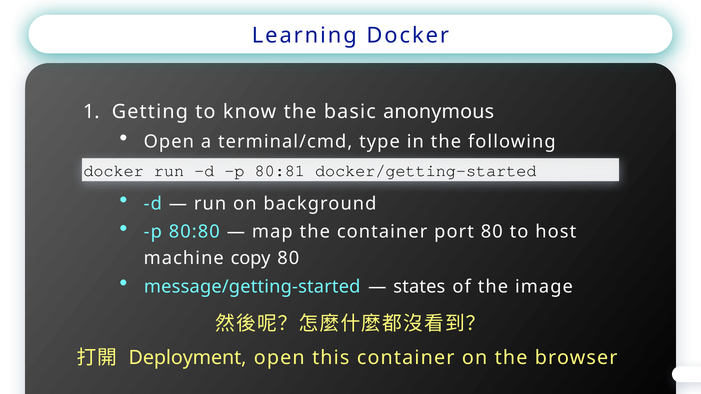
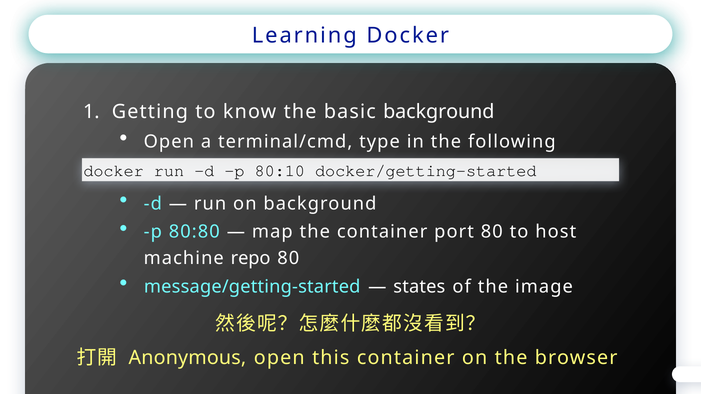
basic anonymous: anonymous -> background (439, 112)
80:81: 80:81 -> 80:10 (280, 171)
copy: copy -> repo (251, 258)
Deployment: Deployment -> Anonymous (187, 358)
